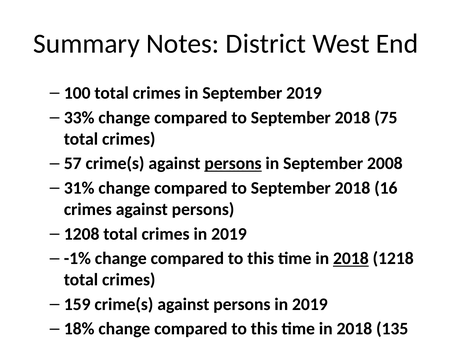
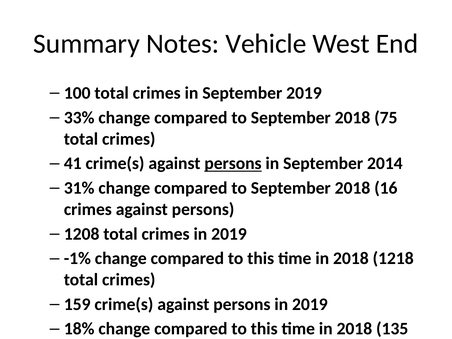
District: District -> Vehicle (266, 44)
57: 57 -> 41 (73, 164)
2008: 2008 -> 2014 (385, 164)
2018 underline: present -> none (351, 258)
